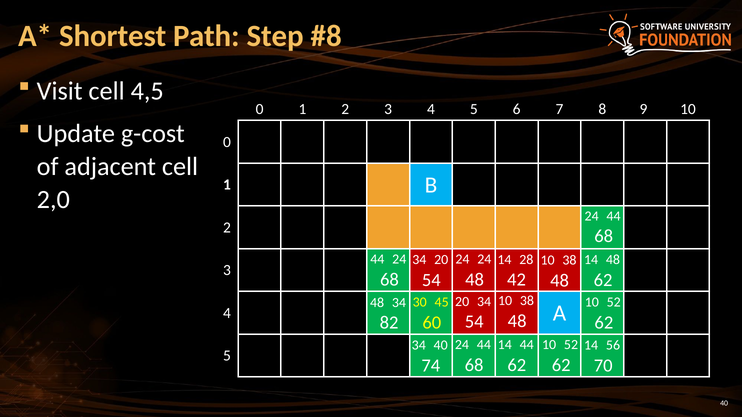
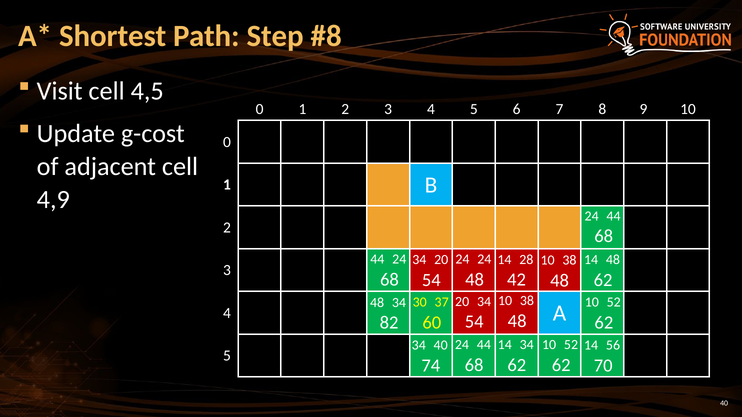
2,0: 2,0 -> 4,9 (53, 200)
45: 45 -> 37 (442, 303)
14 44: 44 -> 34 (527, 345)
